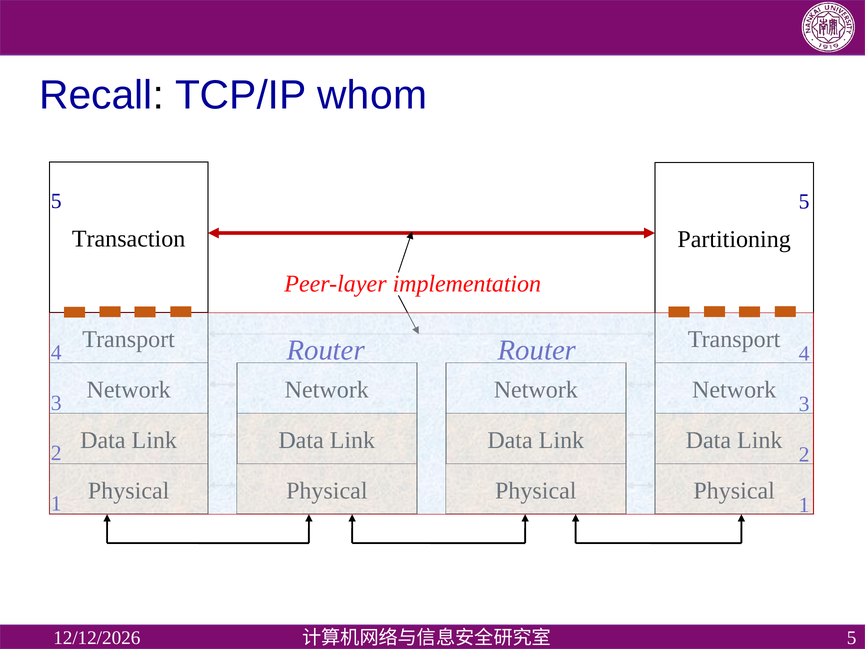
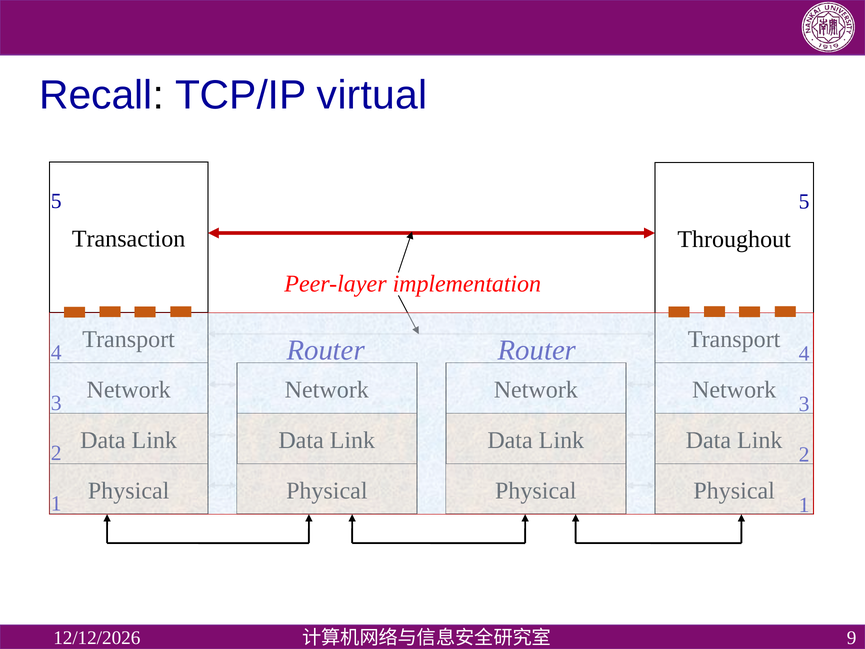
whom: whom -> virtual (372, 95)
Partitioning: Partitioning -> Throughout (734, 239)
5: 5 -> 9 (852, 638)
